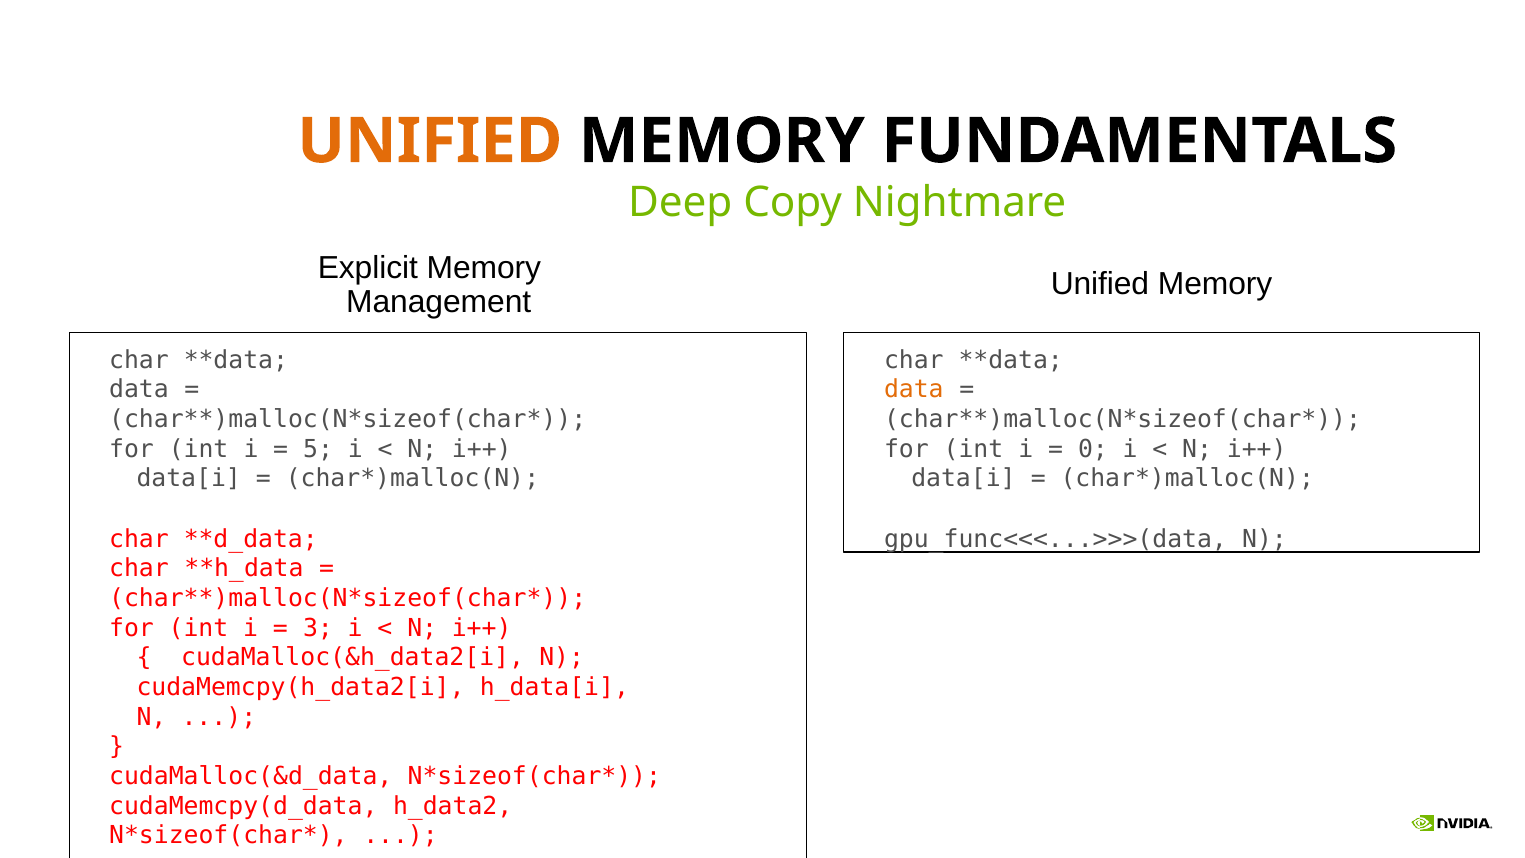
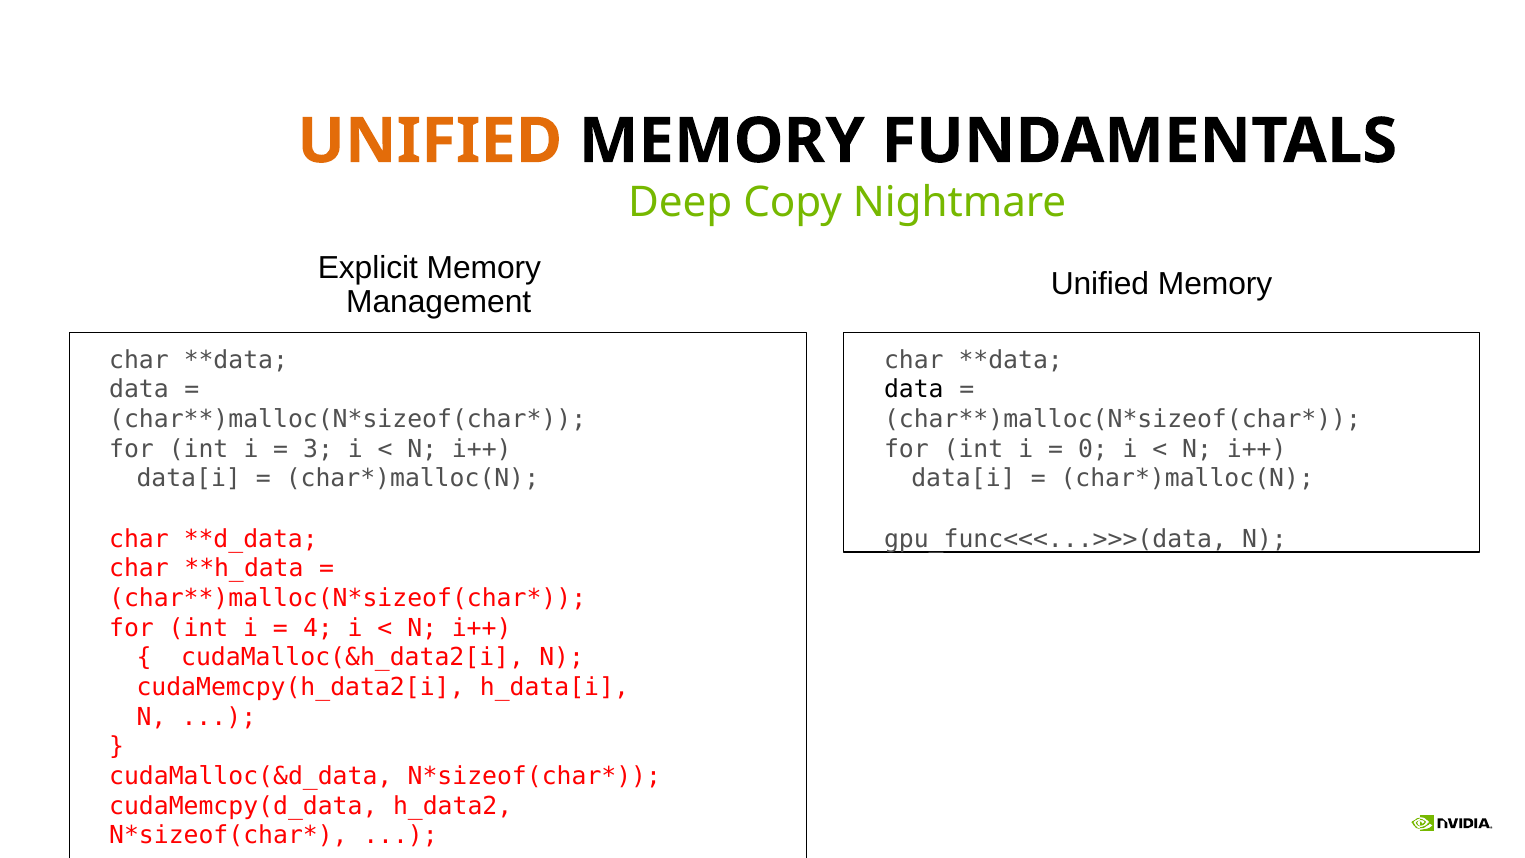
data colour: orange -> black (914, 390)
5: 5 -> 3 (318, 449)
3: 3 -> 4 (318, 628)
